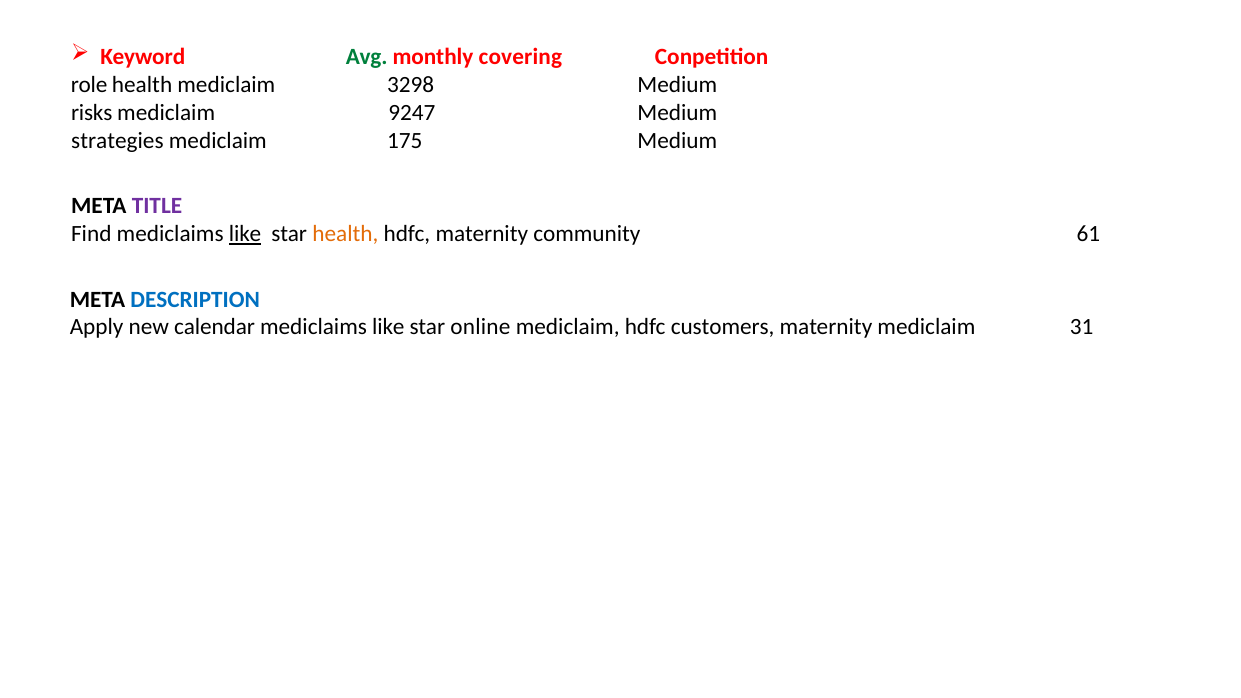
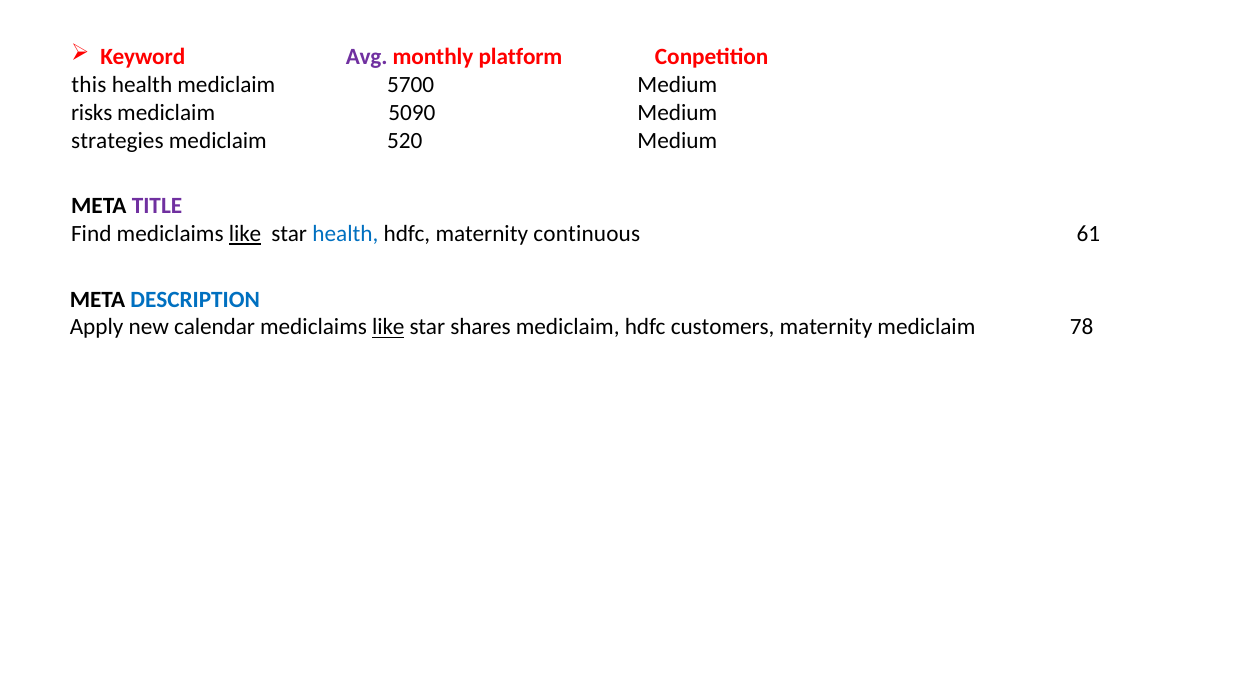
Avg colour: green -> purple (367, 57)
covering: covering -> platform (521, 57)
role: role -> this (89, 85)
3298: 3298 -> 5700 (411, 85)
9247: 9247 -> 5090 (412, 113)
175: 175 -> 520 (405, 141)
health colour: orange -> blue (345, 234)
community: community -> continuous (587, 234)
like underline: none -> present (388, 327)
online: online -> shares (481, 327)
31: 31 -> 78 (1082, 327)
